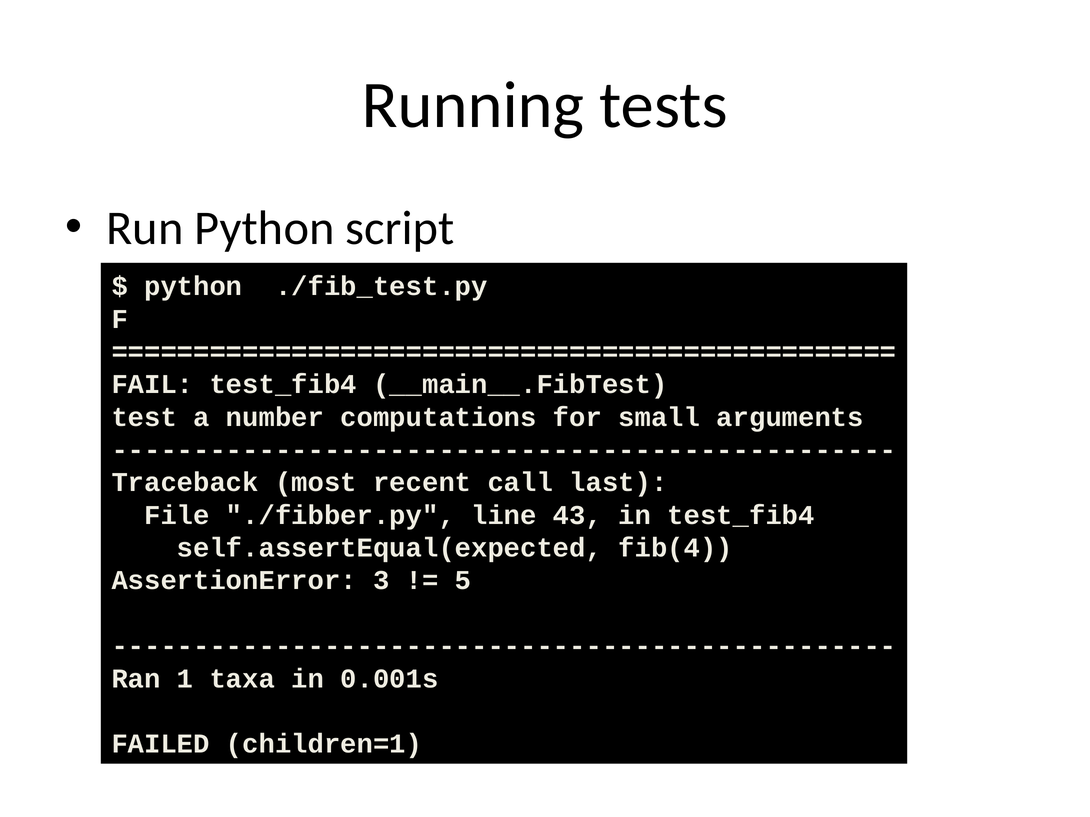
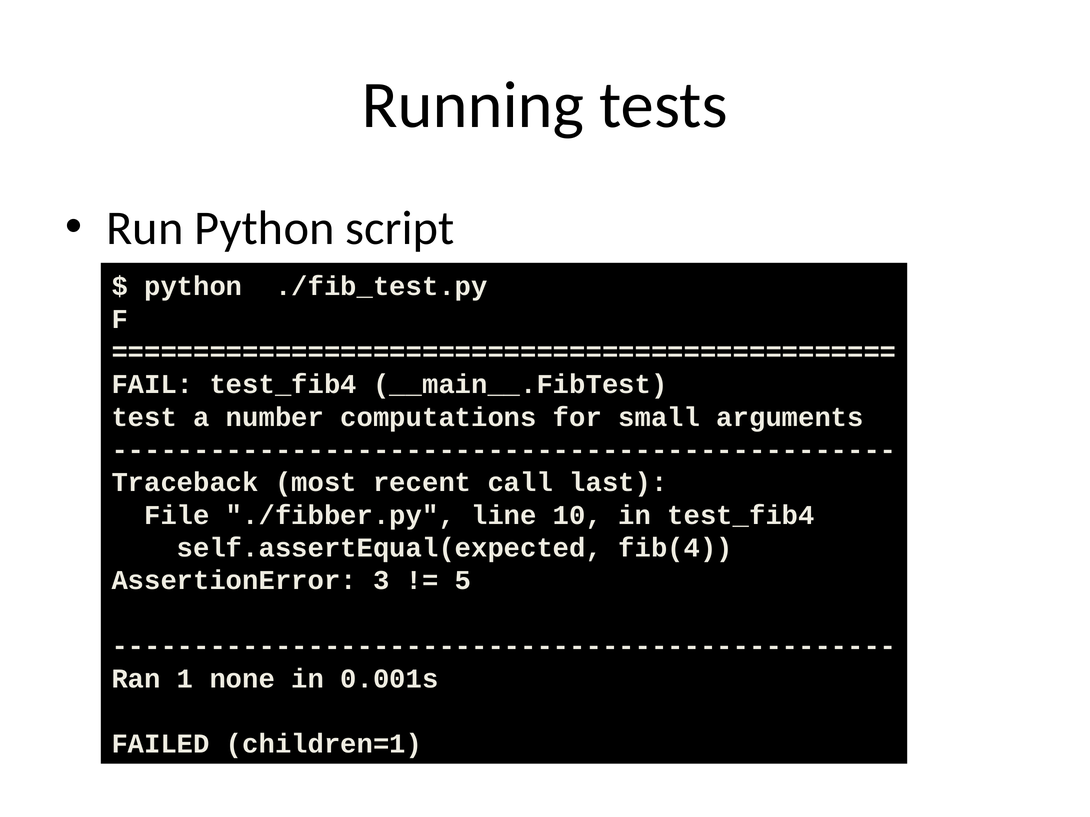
43: 43 -> 10 (578, 515)
taxa: taxa -> none (242, 679)
